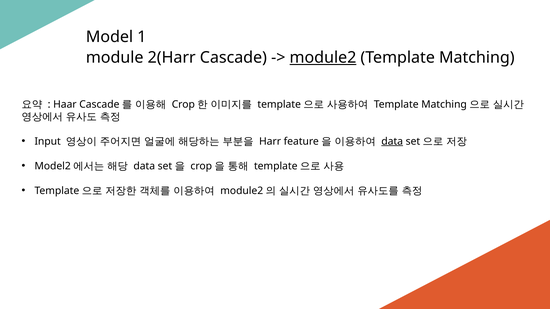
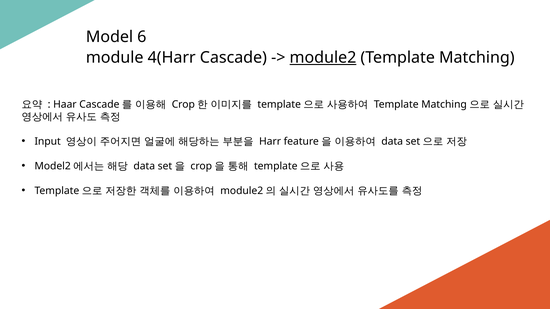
1: 1 -> 6 (142, 37)
2(Harr: 2(Harr -> 4(Harr (172, 58)
data underline: present -> none (392, 142)
